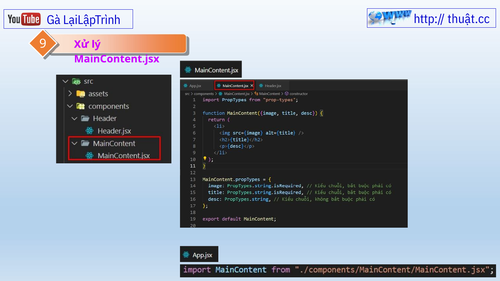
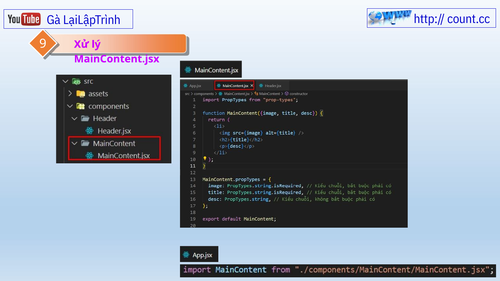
thuật.cc: thuật.cc -> count.cc (469, 19)
